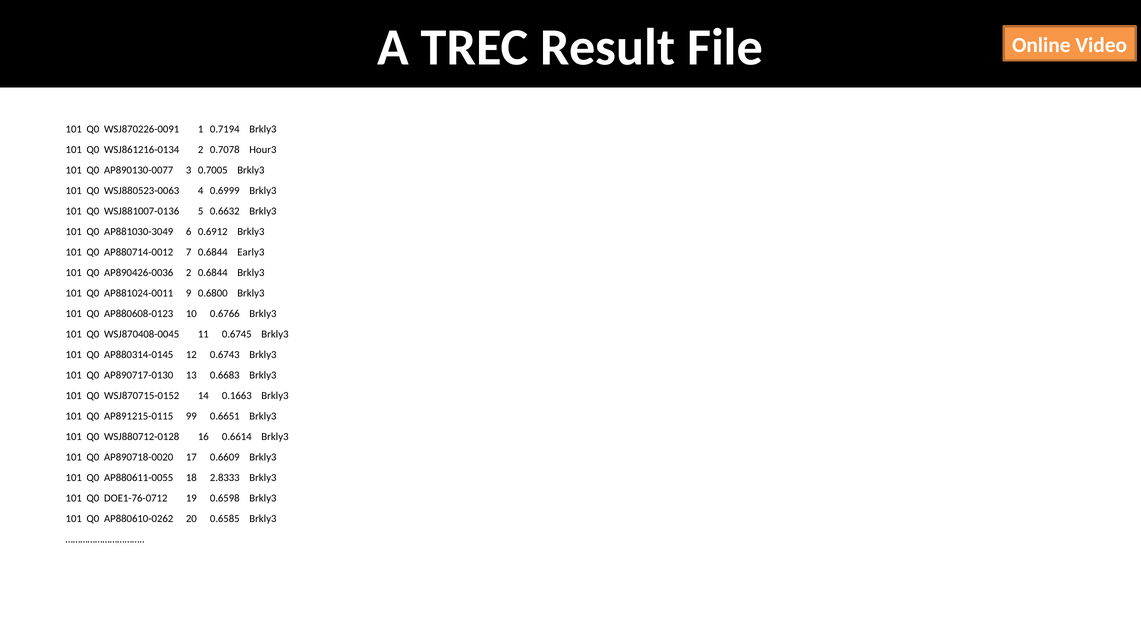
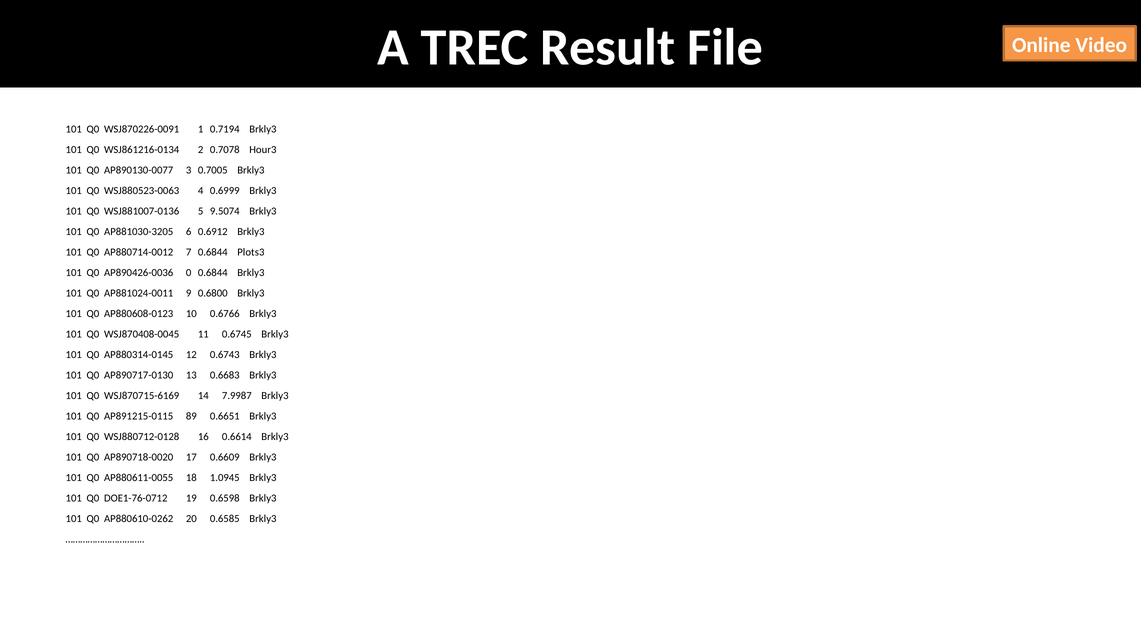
0.6632: 0.6632 -> 9.5074 (225, 211)
AP881030-3049: AP881030-3049 -> AP881030-3205 (139, 232)
Early3: Early3 -> Plots3 (251, 252)
AP890426-0036 2: 2 -> 0 (189, 273)
WSJ870715-0152: WSJ870715-0152 -> WSJ870715-6169 (142, 395)
0.1663: 0.1663 -> 7.9987 (237, 395)
99: 99 -> 89 (191, 416)
2.8333: 2.8333 -> 1.0945 (225, 477)
